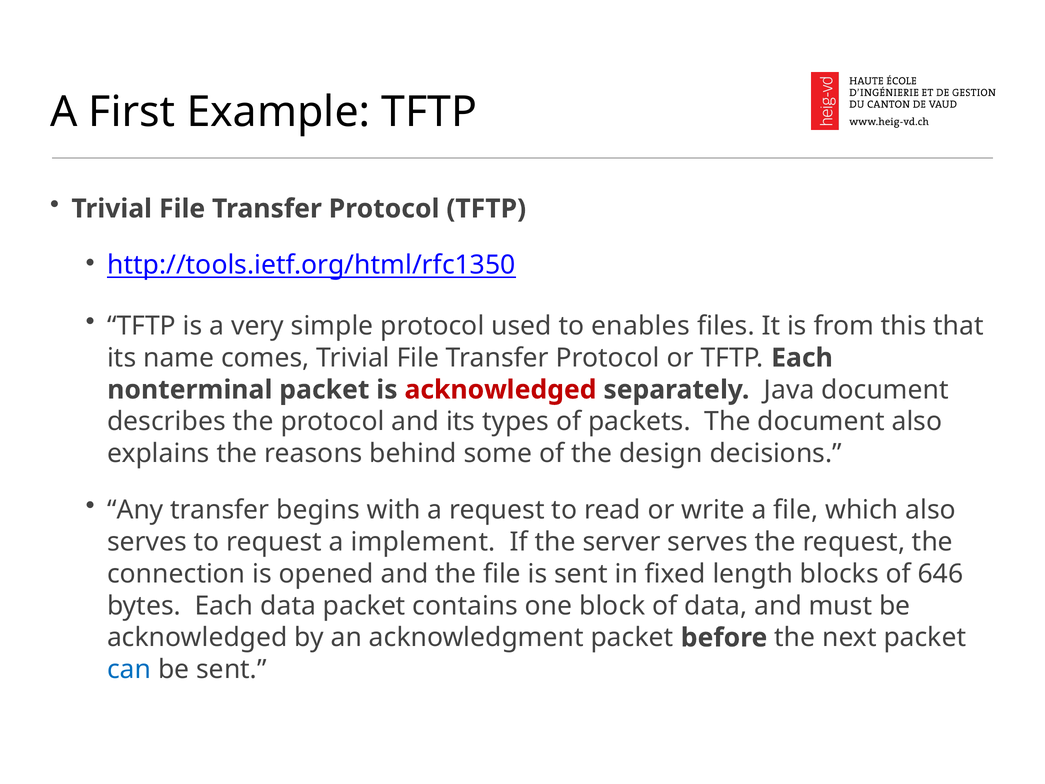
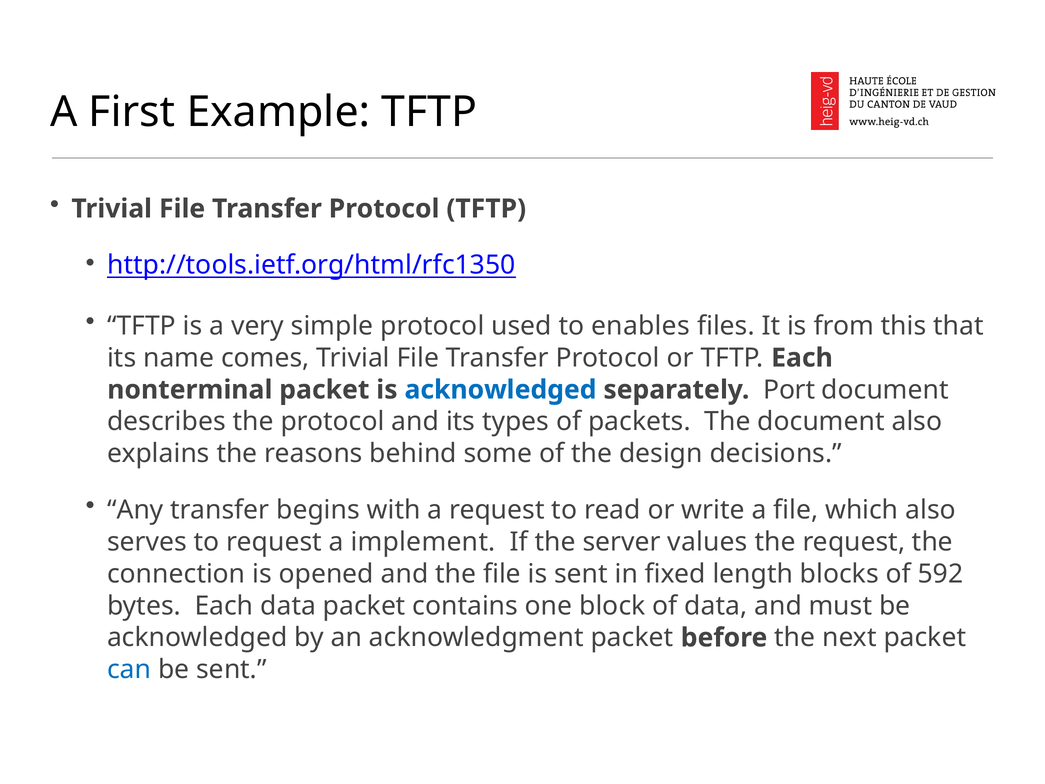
acknowledged colour: red -> blue (500, 390)
Java: Java -> Port (789, 390)
server serves: serves -> values (708, 542)
646: 646 -> 592 (941, 574)
